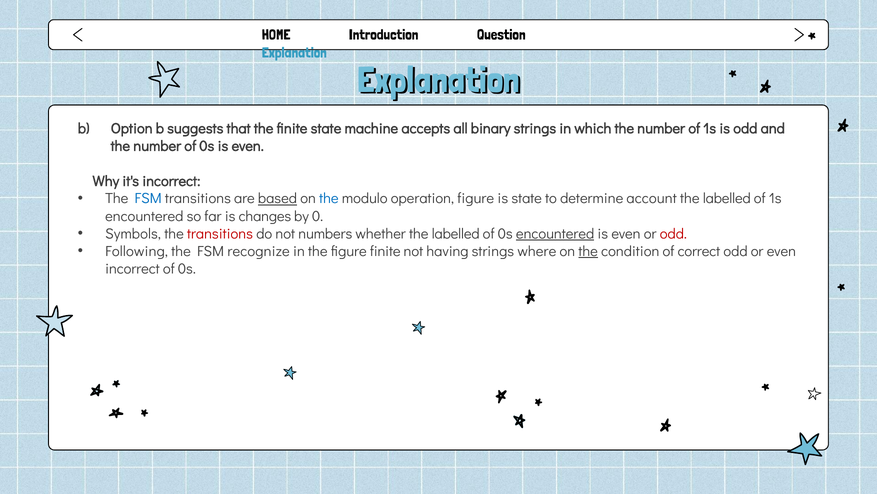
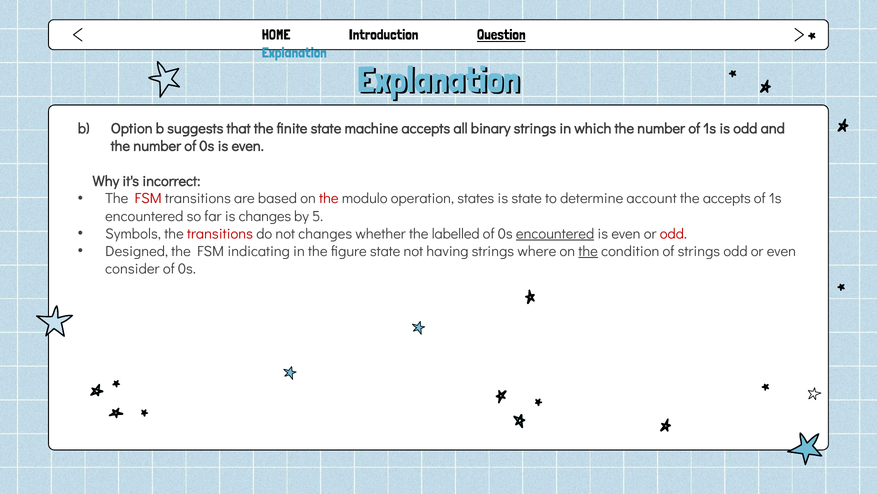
Question underline: none -> present (501, 35)
FSM colour: blue -> red (148, 198)
based underline: present -> none (277, 198)
the colour: blue -> red (329, 198)
operation figure: figure -> states (476, 198)
labelled: labelled -> accepts (727, 198)
0: 0 -> 5 (318, 216)
not numbers: numbers -> changes (325, 233)
Following: Following -> Designed (137, 251)
recognize: recognize -> indicating (259, 251)
figure finite: finite -> state (385, 251)
of correct: correct -> strings (699, 251)
incorrect: incorrect -> consider (132, 269)
